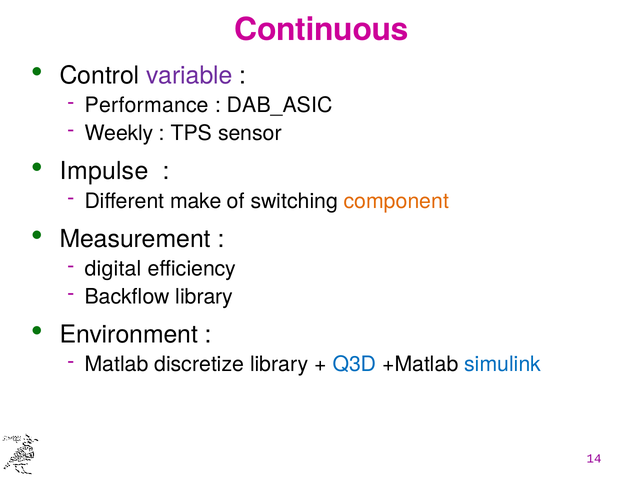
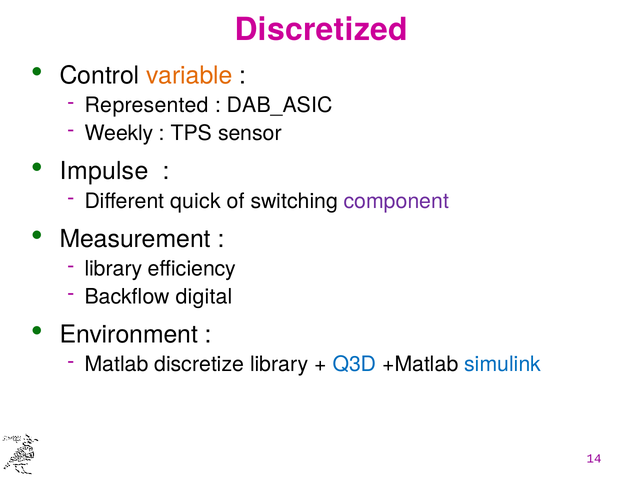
Continuous: Continuous -> Discretized (321, 30)
variable colour: purple -> orange (189, 76)
Performance: Performance -> Represented (147, 106)
make: make -> quick (195, 201)
component colour: orange -> purple (396, 201)
digital: digital -> library (113, 269)
Backflow library: library -> digital (204, 297)
